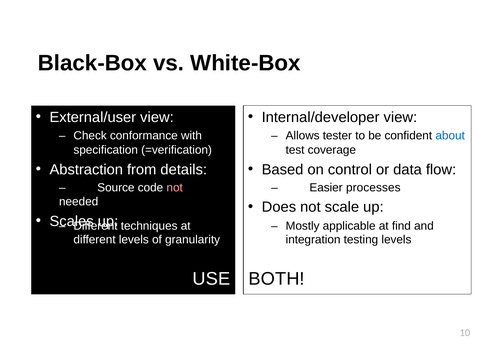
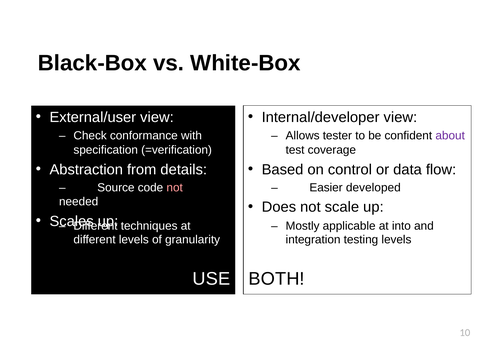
about colour: blue -> purple (450, 136)
processes: processes -> developed (373, 187)
find: find -> into (401, 226)
